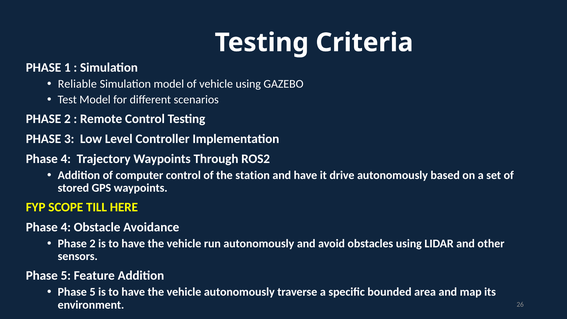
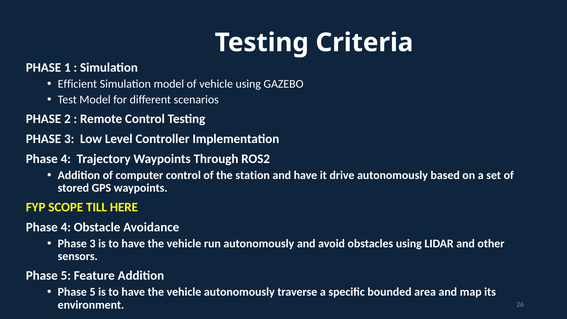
Reliable: Reliable -> Efficient (77, 84)
2: 2 -> 3 (93, 244)
